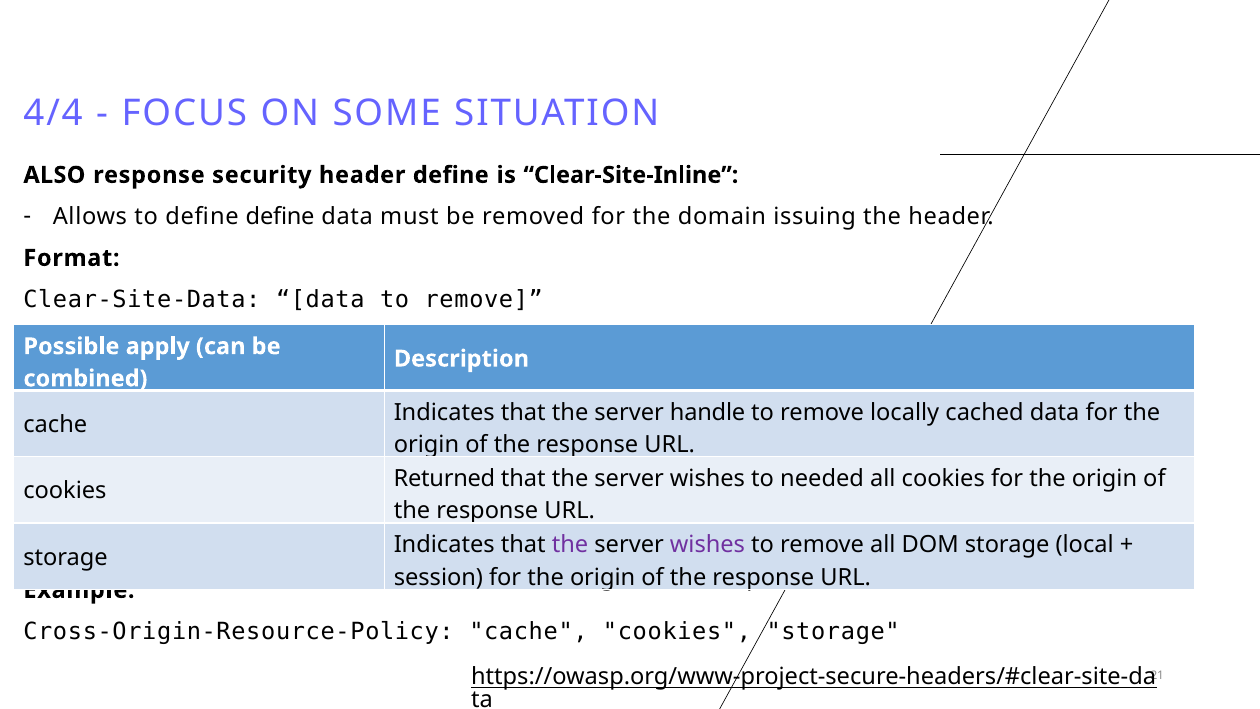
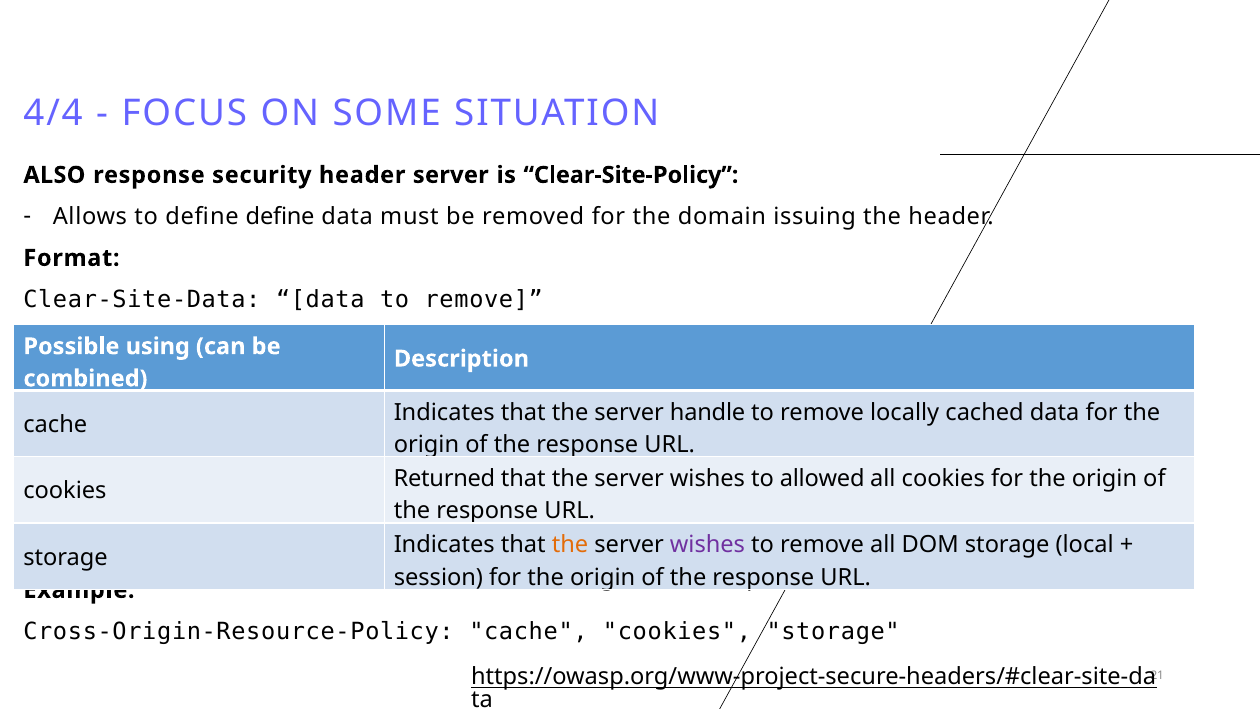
header define: define -> server (451, 175)
Clear-Site-Inline: Clear-Site-Inline -> Clear-Site-Policy (631, 175)
apply: apply -> using (158, 346)
needed: needed -> allowed (822, 479)
the colour: purple -> orange (570, 545)
